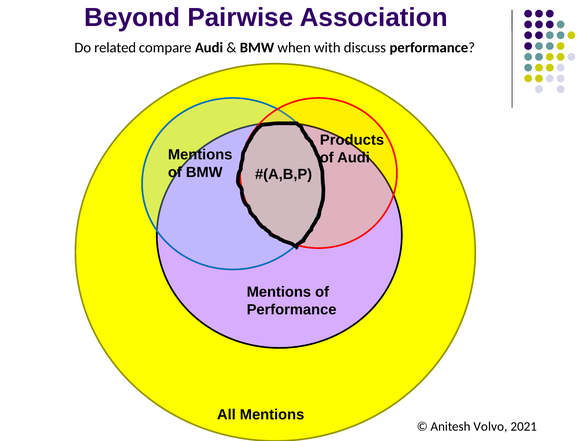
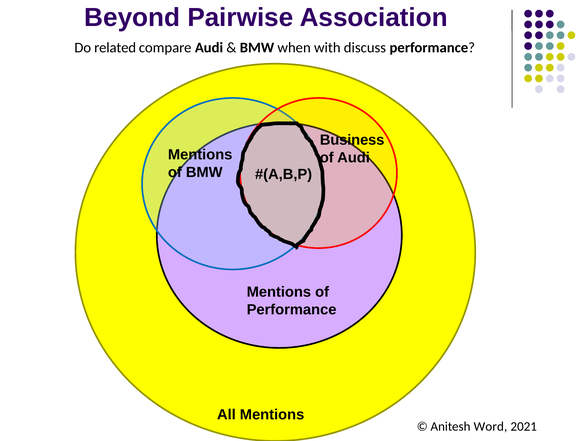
Products: Products -> Business (352, 140)
Volvo: Volvo -> Word (490, 427)
